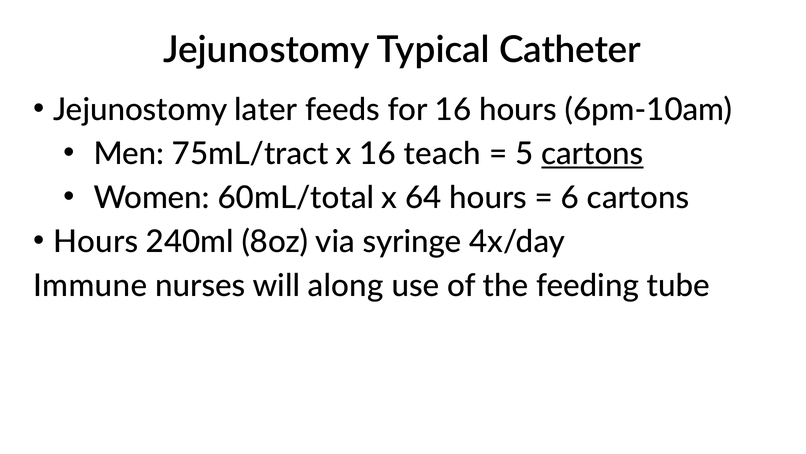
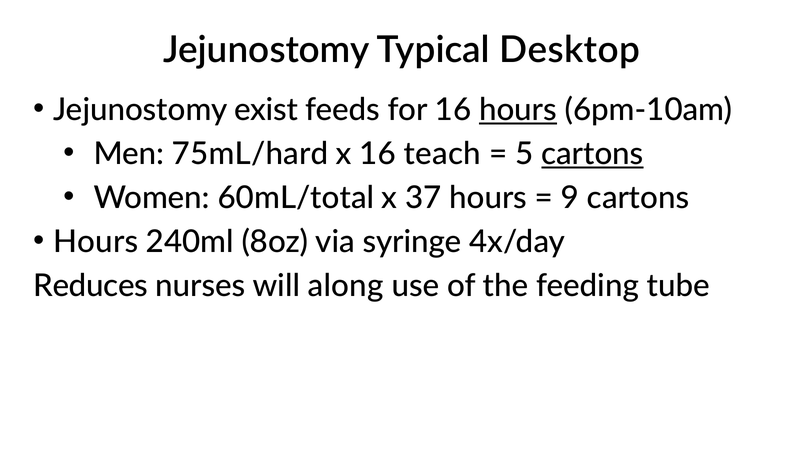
Catheter: Catheter -> Desktop (570, 50)
later: later -> exist (266, 110)
hours underline: none -> present (518, 110)
75mL/tract: 75mL/tract -> 75mL/hard (250, 154)
64: 64 -> 37 (423, 198)
6: 6 -> 9 (570, 198)
Immune: Immune -> Reduces (91, 285)
